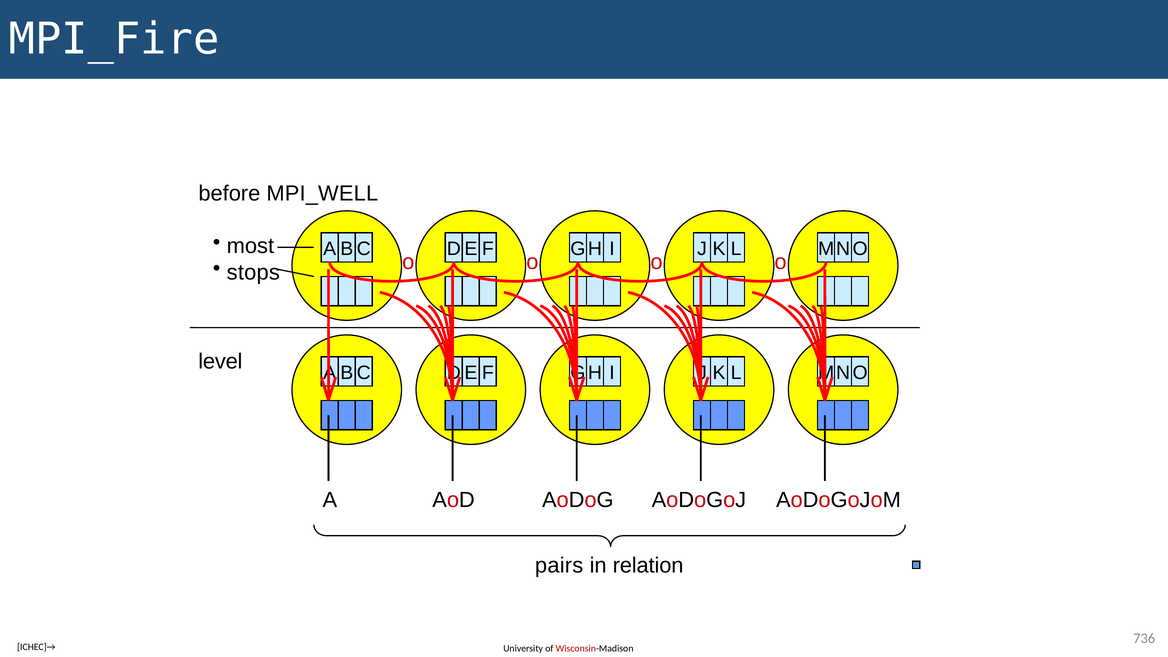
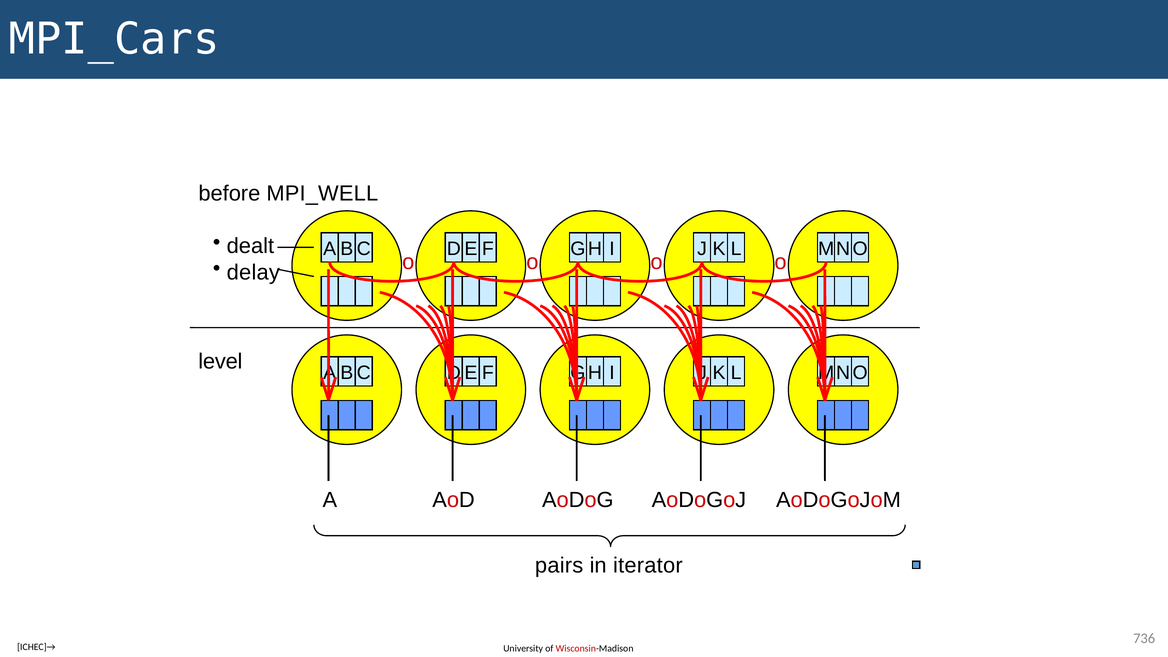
MPI_Fire: MPI_Fire -> MPI_Cars (114, 39)
most: most -> dealt (250, 246)
stops: stops -> delay (253, 272)
relation: relation -> iterator (648, 566)
